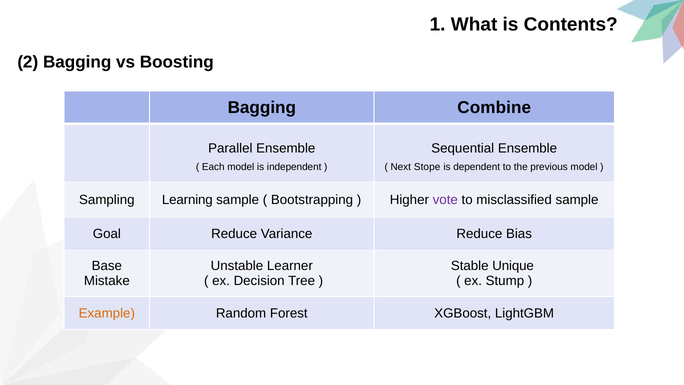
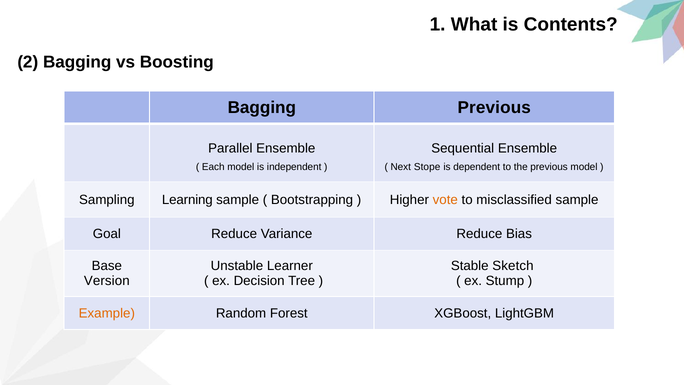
Bagging Combine: Combine -> Previous (494, 108)
vote colour: purple -> orange (445, 200)
Unique: Unique -> Sketch (513, 266)
Mistake: Mistake -> Version (107, 281)
